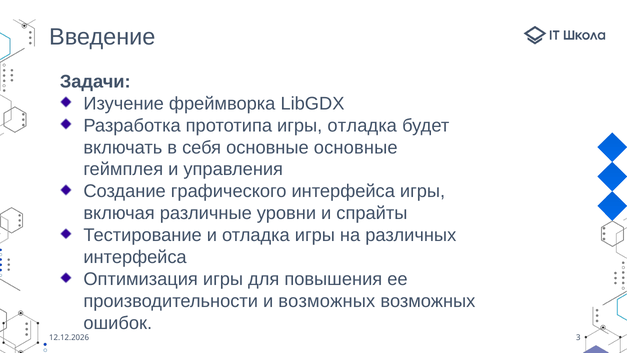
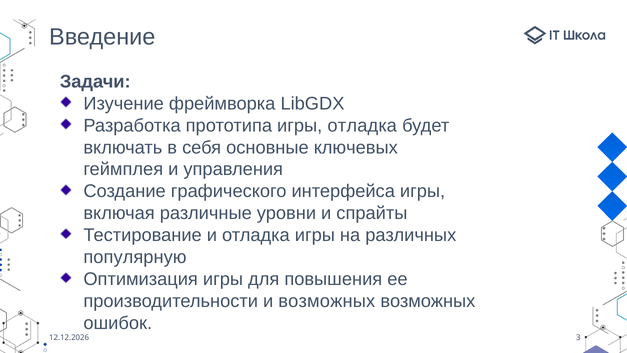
основные основные: основные -> ключевых (356, 147)
интерфейса: интерфейса -> популярную (135, 257)
